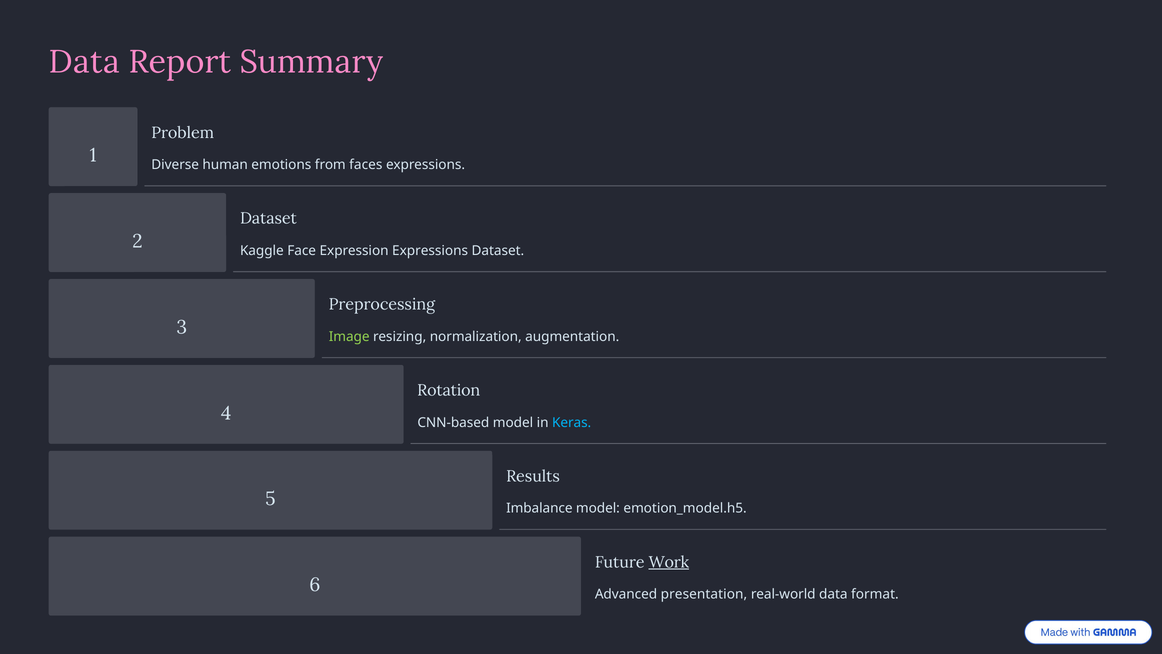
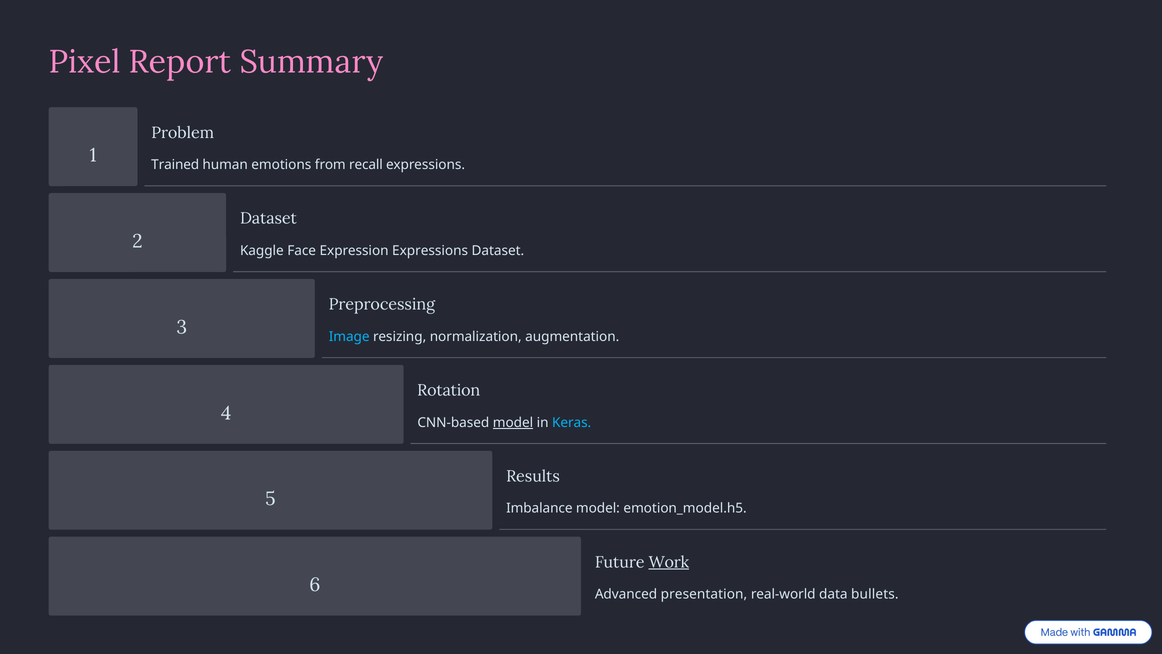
Data: Data -> Pixel (85, 62)
Diverse: Diverse -> Trained (175, 165)
faces: faces -> recall (366, 165)
Image colour: light green -> light blue (349, 337)
model underline: none -> present (513, 422)
format: format -> bullets (875, 594)
